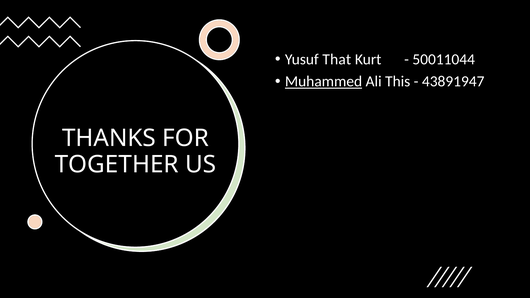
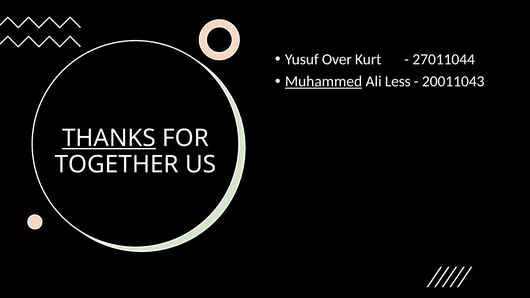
That: That -> Over (337, 59)
50011044: 50011044 -> 27011044 (444, 59)
This: This -> Less (398, 82)
43891947: 43891947 -> 20011043 (453, 82)
THANKS underline: none -> present (109, 138)
